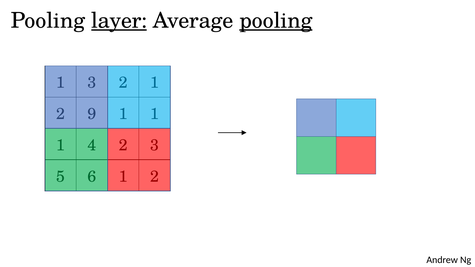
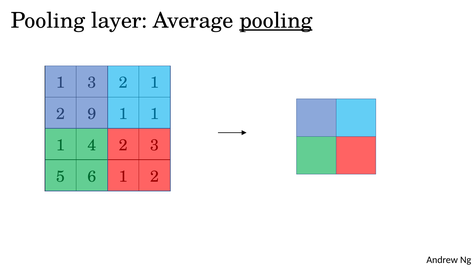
layer underline: present -> none (119, 21)
